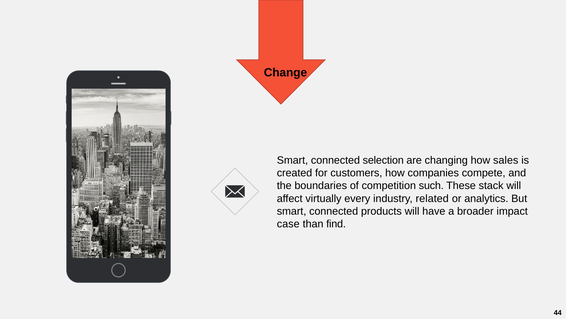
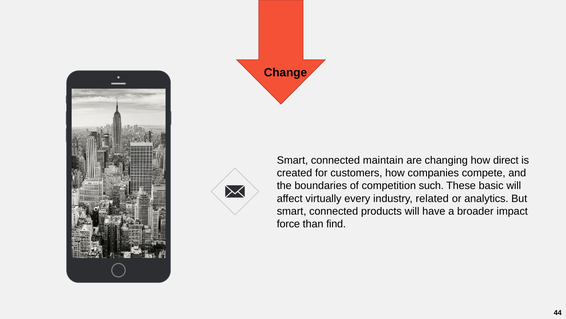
selection: selection -> maintain (383, 160)
sales: sales -> direct (506, 160)
stack: stack -> basic (491, 185)
case: case -> force (288, 224)
